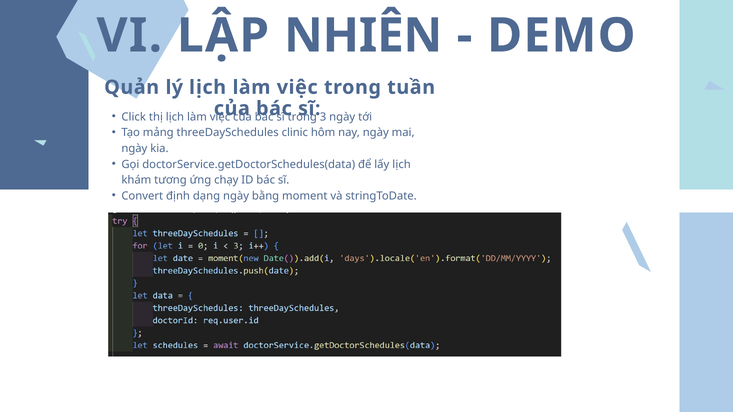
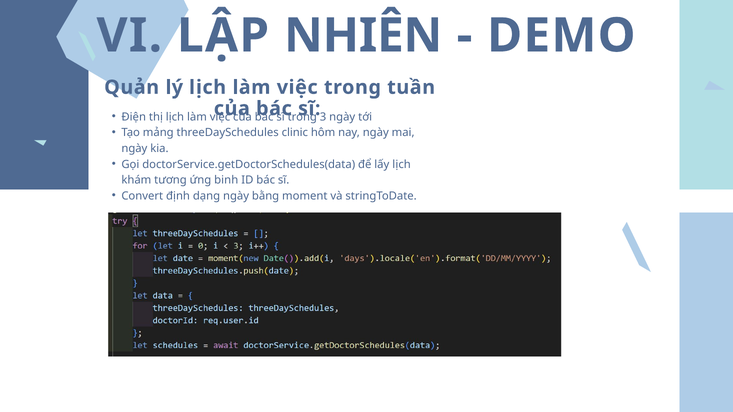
Click: Click -> Điện (134, 117)
chạy: chạy -> binh (226, 180)
